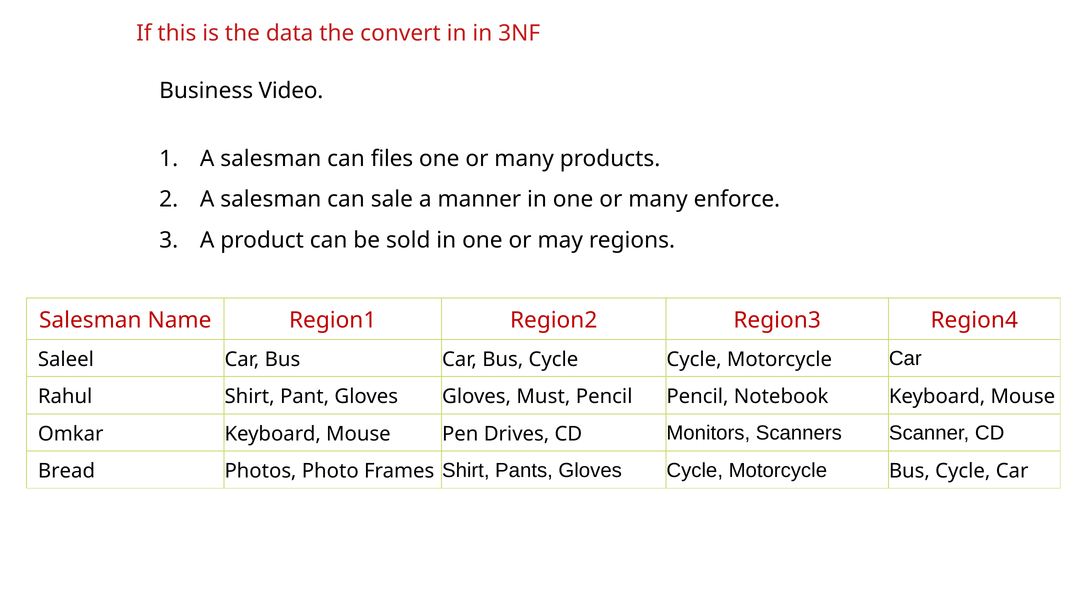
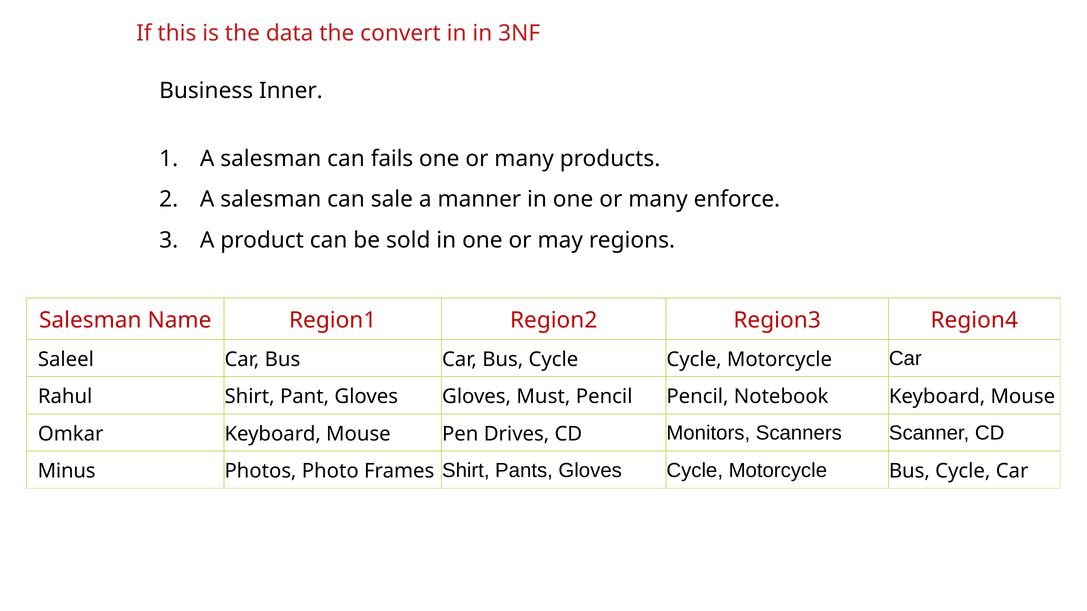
Video: Video -> Inner (291, 91)
files: files -> fails (392, 159)
Bread: Bread -> Minus (67, 472)
